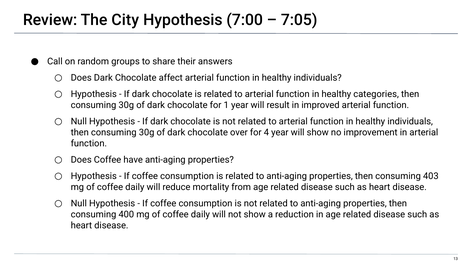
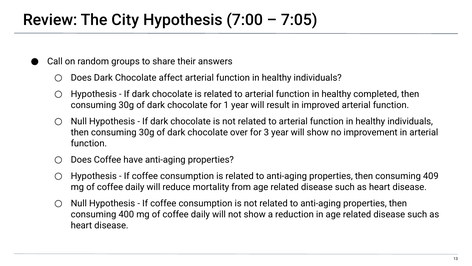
categories: categories -> completed (376, 94)
4: 4 -> 3 (266, 132)
403: 403 -> 409 (431, 176)
